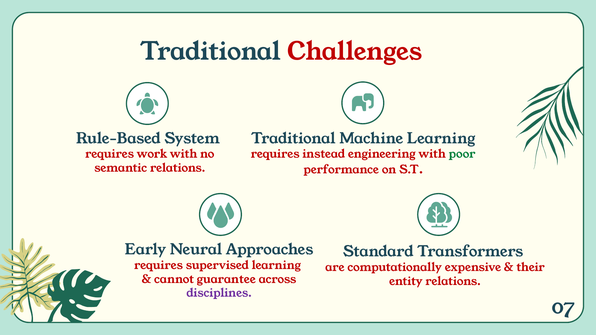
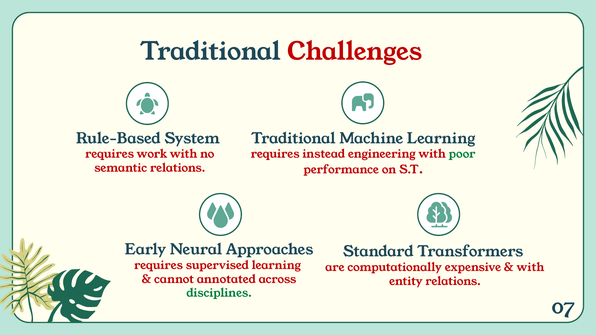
their: their -> with (530, 268)
guarantee: guarantee -> annotated (226, 279)
disciplines colour: purple -> green (219, 293)
